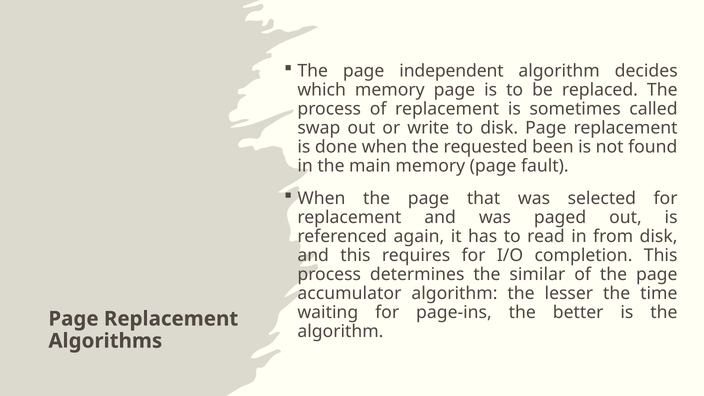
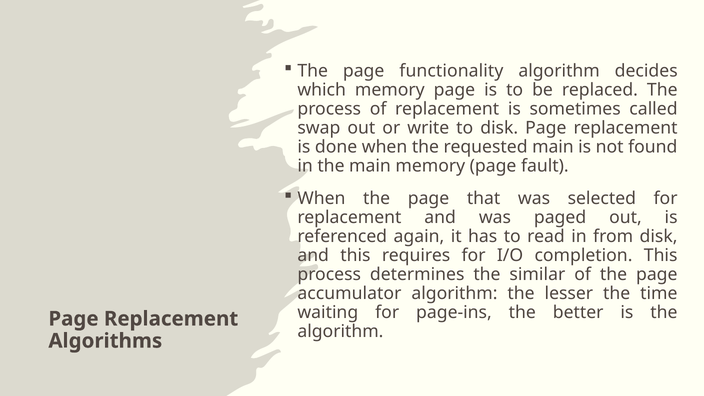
independent: independent -> functionality (451, 71)
requested been: been -> main (553, 147)
